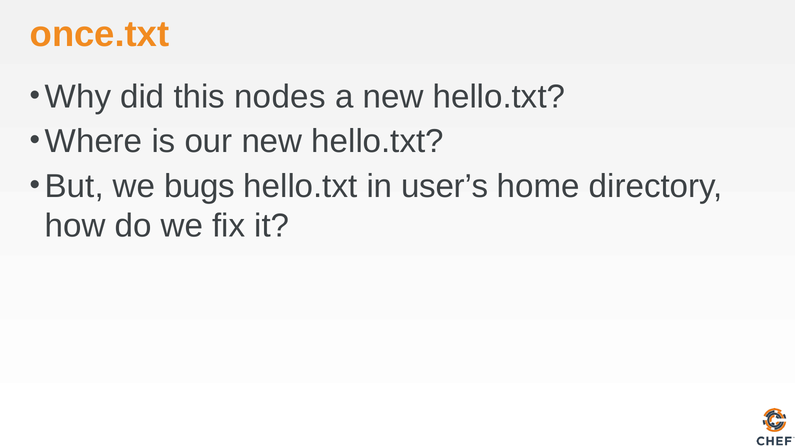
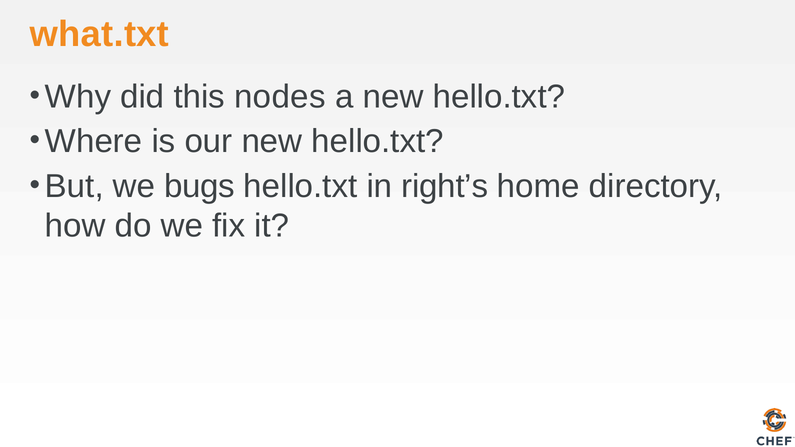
once.txt: once.txt -> what.txt (99, 34)
user’s: user’s -> right’s (445, 186)
